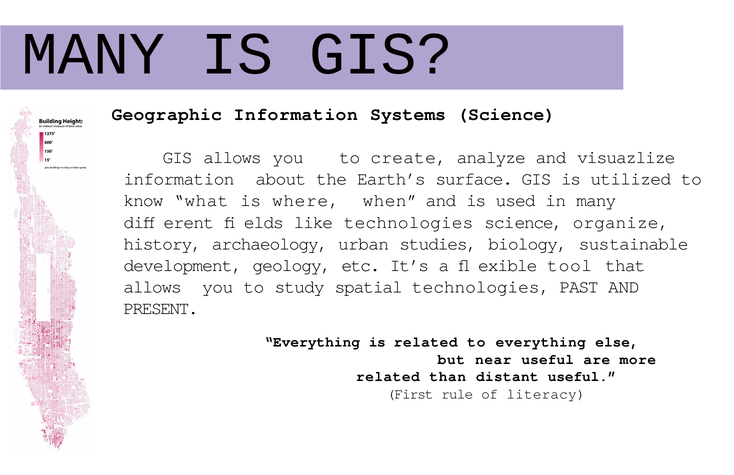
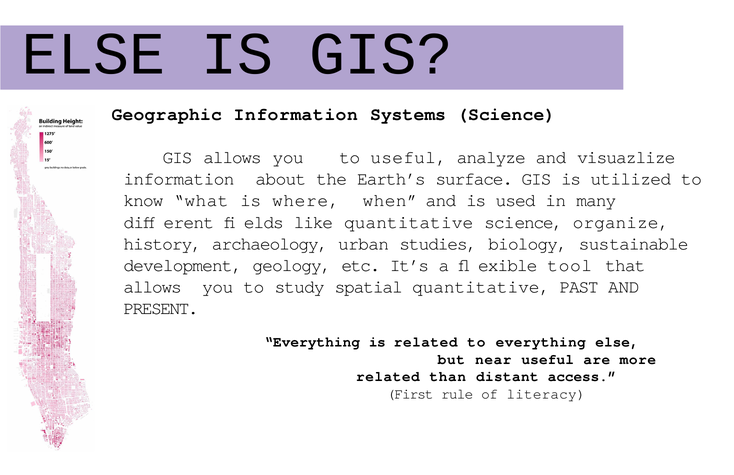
MANY: MANY -> ELSE (94, 54)
to create: create -> useful (409, 157)
like technologies: technologies -> quantitative (409, 222)
spatial technologies: technologies -> quantitative (481, 287)
distant useful: useful -> access (582, 377)
